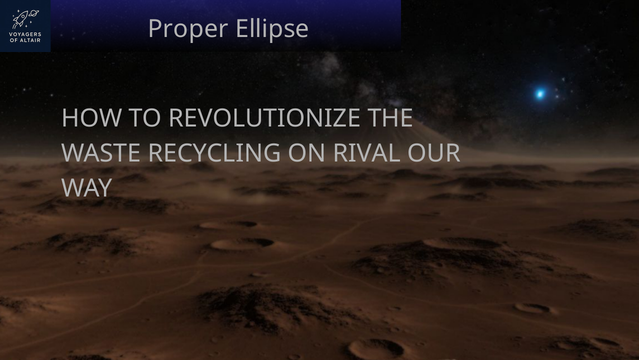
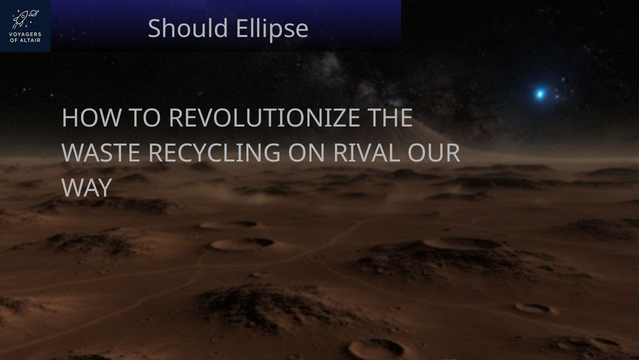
Proper: Proper -> Should (188, 29)
